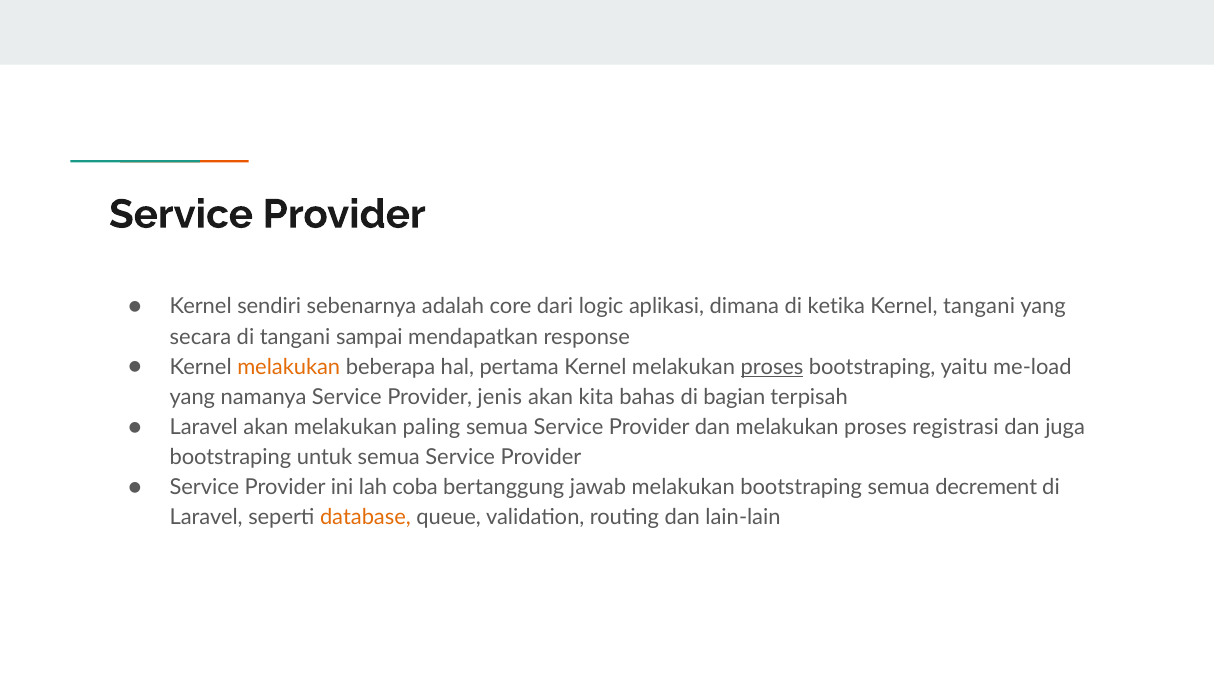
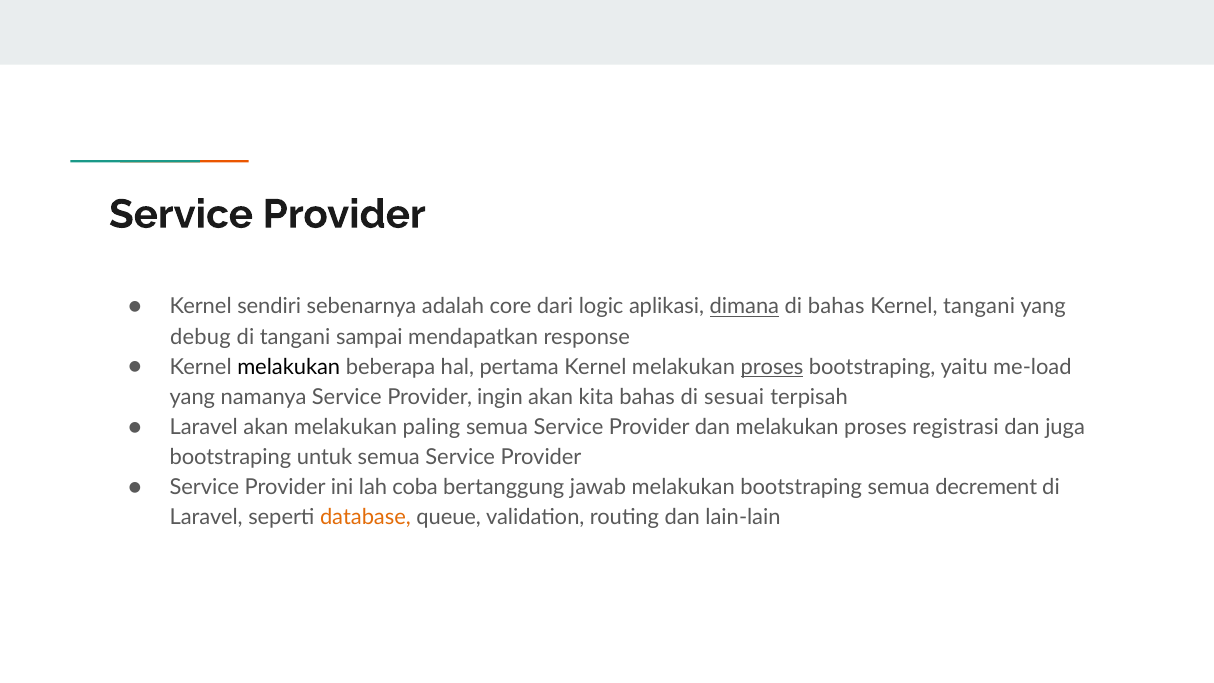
dimana underline: none -> present (744, 307)
di ketika: ketika -> bahas (836, 307)
secara: secara -> debug (200, 337)
melakukan colour: orange -> black (289, 367)
jenis: jenis -> ingin (500, 397)
bagian: bagian -> sesuai (734, 397)
